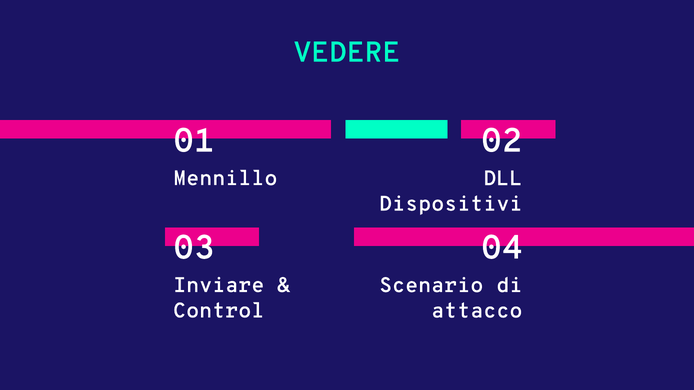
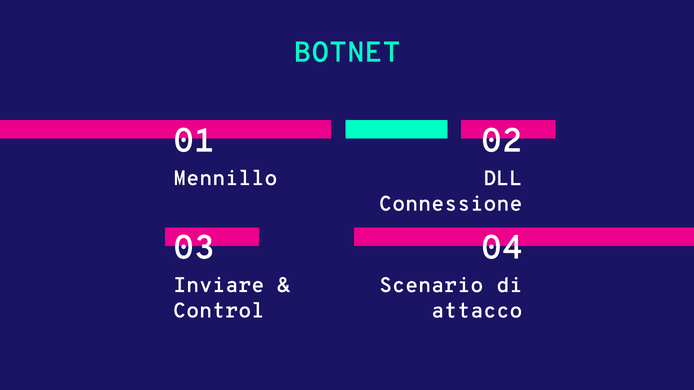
VEDERE: VEDERE -> BOTNET (347, 52)
Dispositivi: Dispositivi -> Connessione (451, 204)
